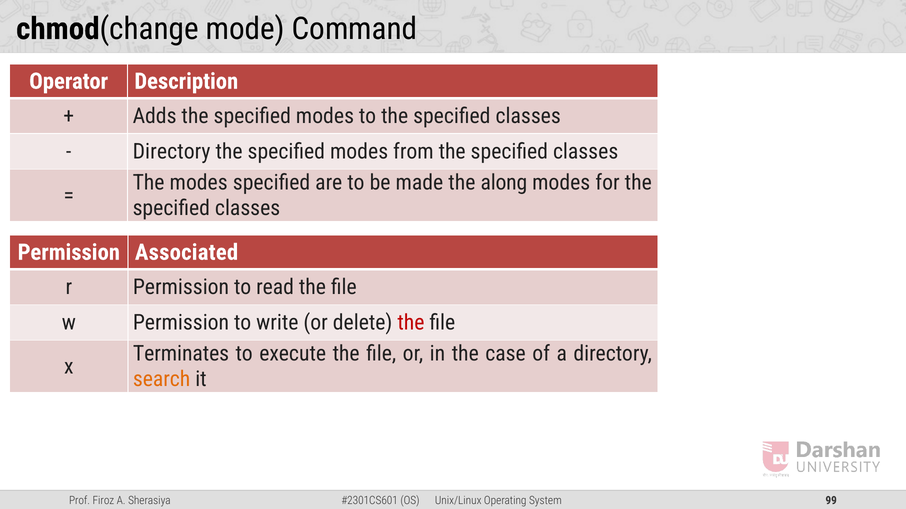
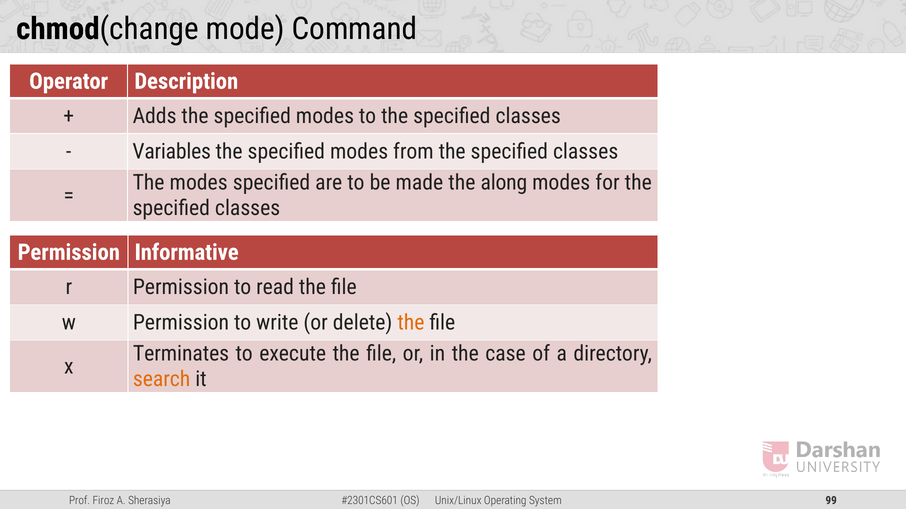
Directory: Directory -> Variables (172, 152)
Associated: Associated -> Informative (187, 253)
the colour: red -> orange (411, 323)
